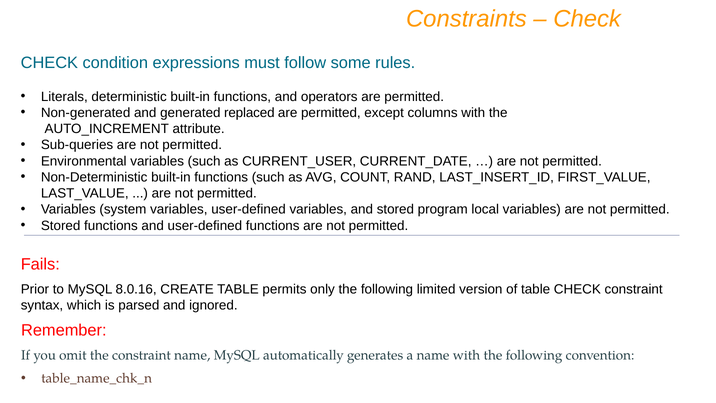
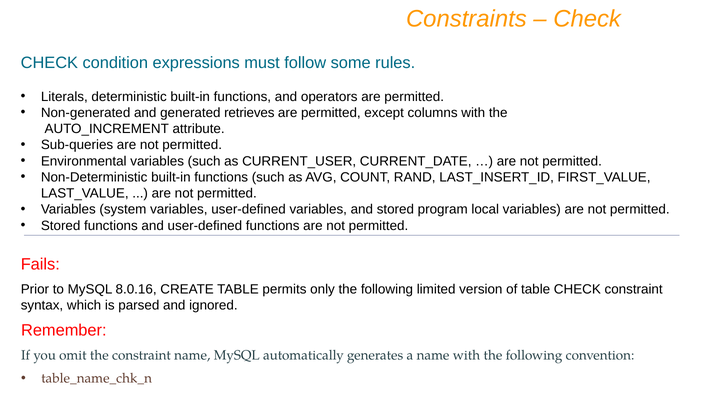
replaced: replaced -> retrieves (249, 113)
